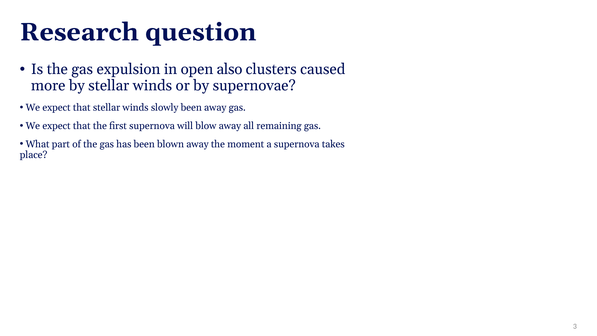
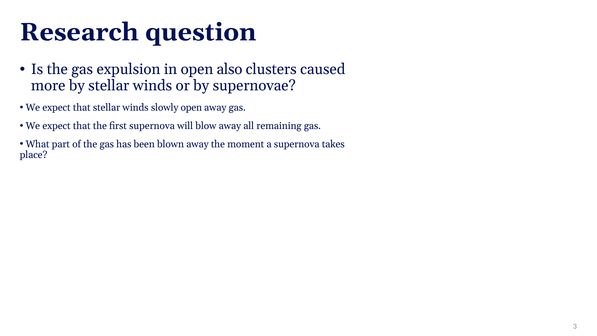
slowly been: been -> open (191, 108)
